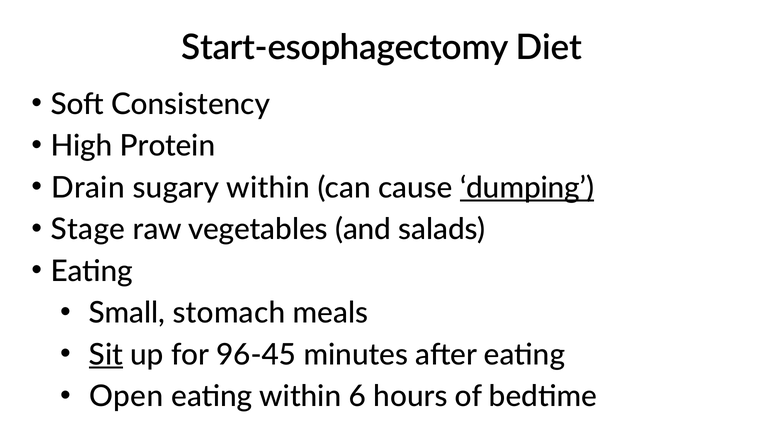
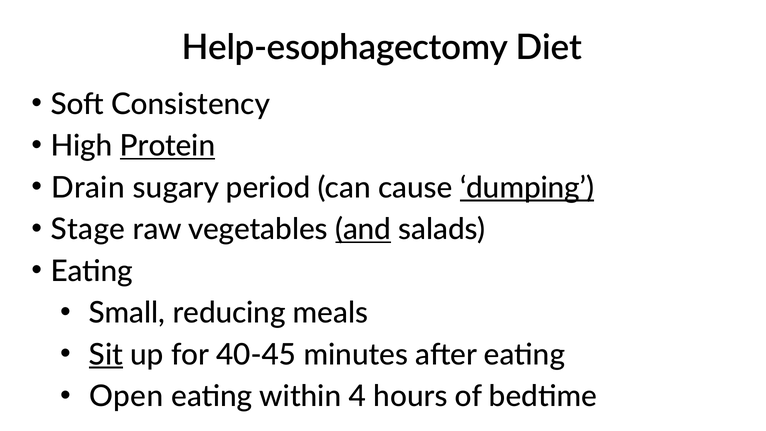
Start-esophagectomy: Start-esophagectomy -> Help-esophagectomy (345, 47)
Protein underline: none -> present (168, 146)
sugary within: within -> period (268, 188)
and underline: none -> present (363, 229)
stomach: stomach -> reducing (229, 313)
96-45: 96-45 -> 40-45 (256, 355)
6: 6 -> 4 (357, 396)
